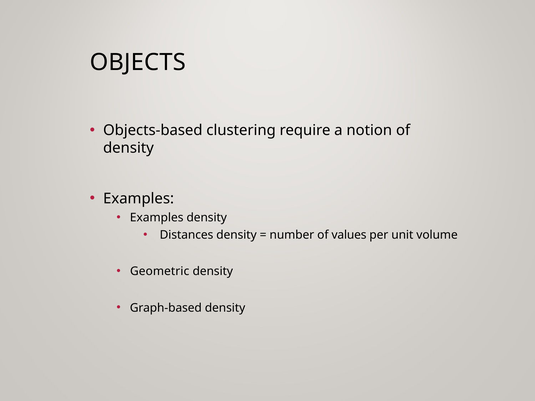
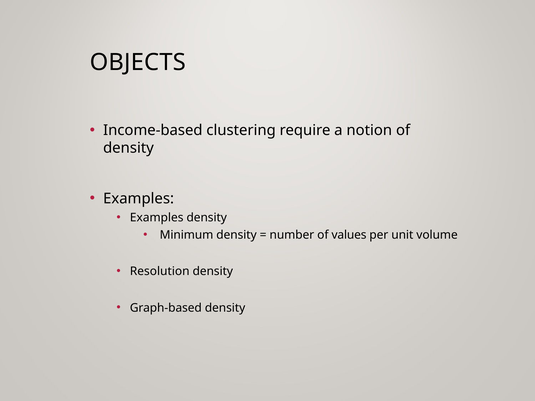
Objects-based: Objects-based -> Income-based (153, 130)
Distances: Distances -> Minimum (187, 235)
Geometric: Geometric -> Resolution (160, 272)
